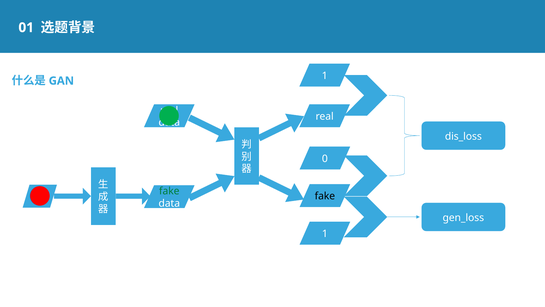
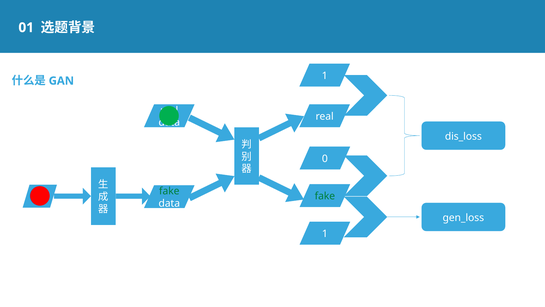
fake colour: black -> green (325, 196)
